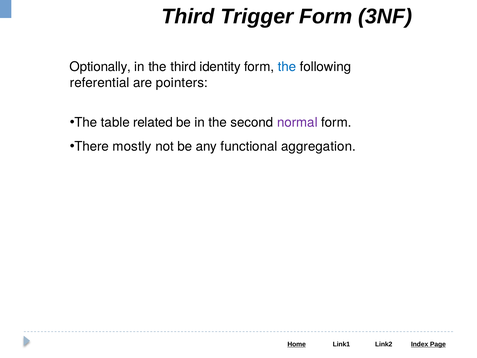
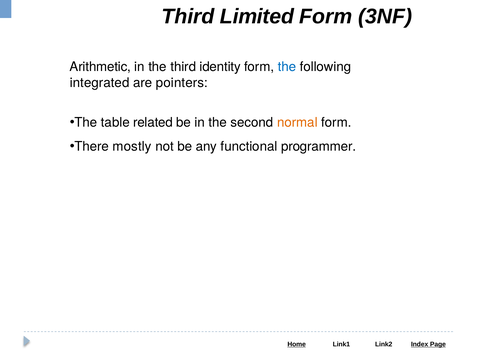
Trigger: Trigger -> Limited (257, 17)
Optionally: Optionally -> Arithmetic (100, 67)
referential: referential -> integrated (100, 83)
normal colour: purple -> orange (297, 122)
aggregation: aggregation -> programmer (319, 146)
